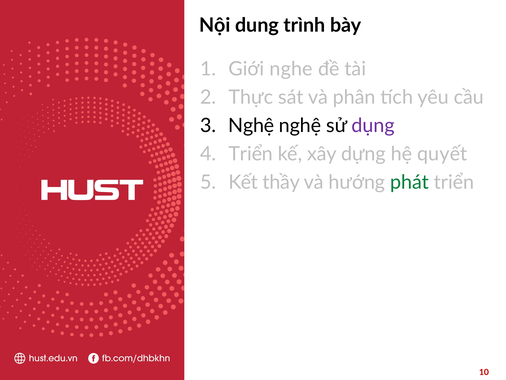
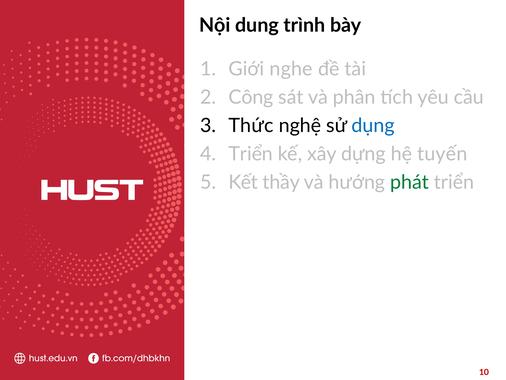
Thực: Thực -> Công (251, 97)
Nghệ: Nghệ -> Thức (251, 126)
dụng colour: purple -> blue (373, 126)
quyết: quyết -> tuyến (442, 154)
